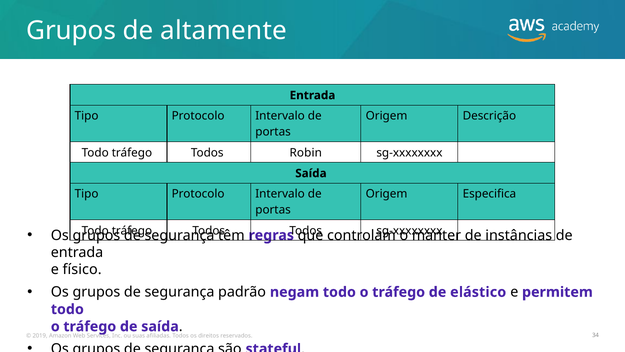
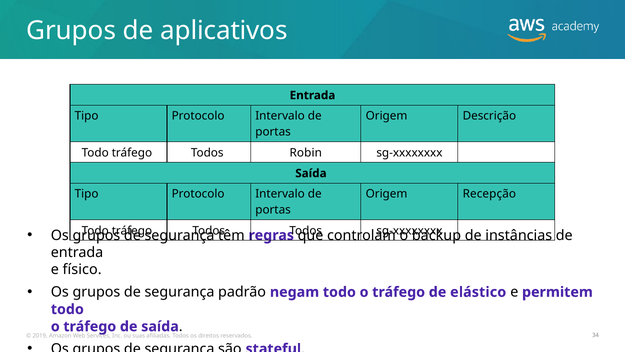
altamente: altamente -> aplicativos (224, 31)
Especifica: Especifica -> Recepção (489, 194)
manter: manter -> backup (436, 235)
